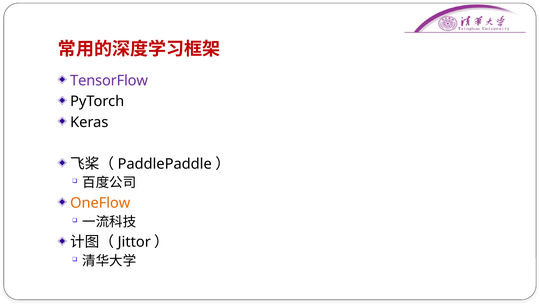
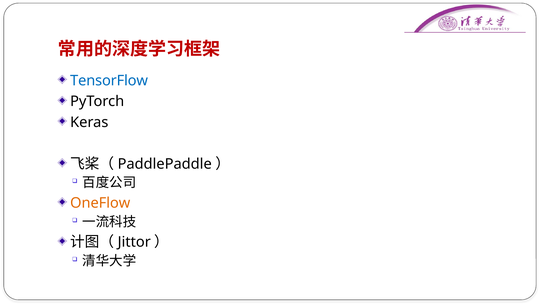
TensorFlow colour: purple -> blue (109, 81)
